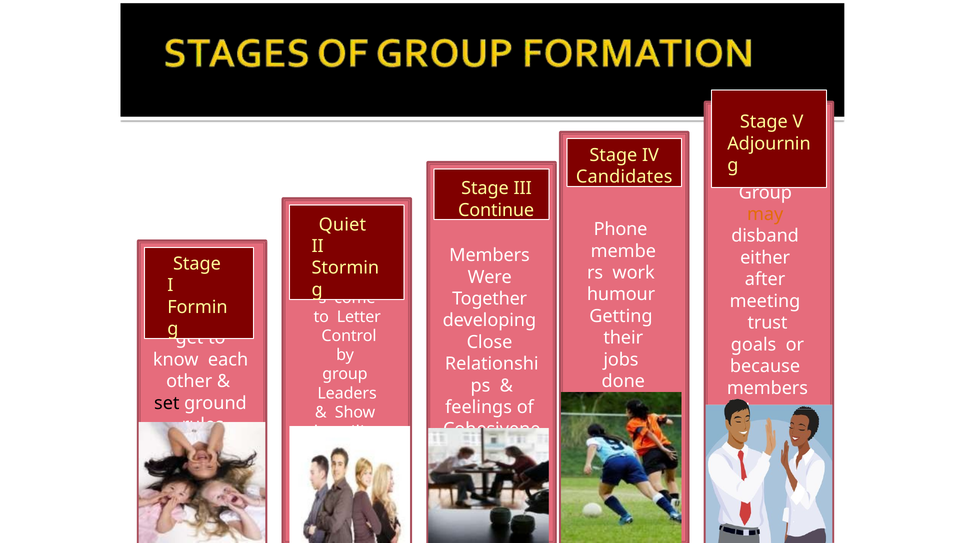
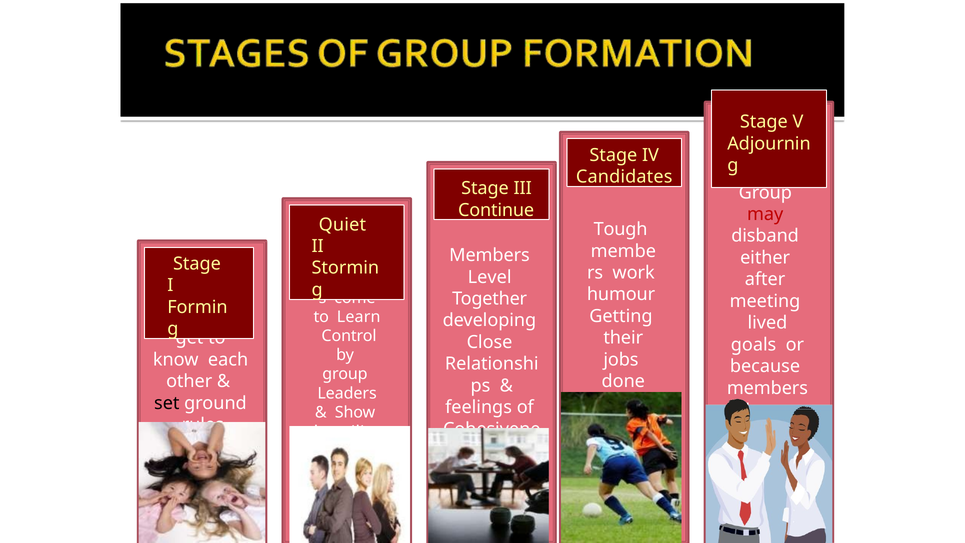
may colour: orange -> red (765, 214)
Phone: Phone -> Tough (621, 229)
Were: Were -> Level (490, 277)
Letter: Letter -> Learn (359, 317)
trust: trust -> lived (767, 323)
